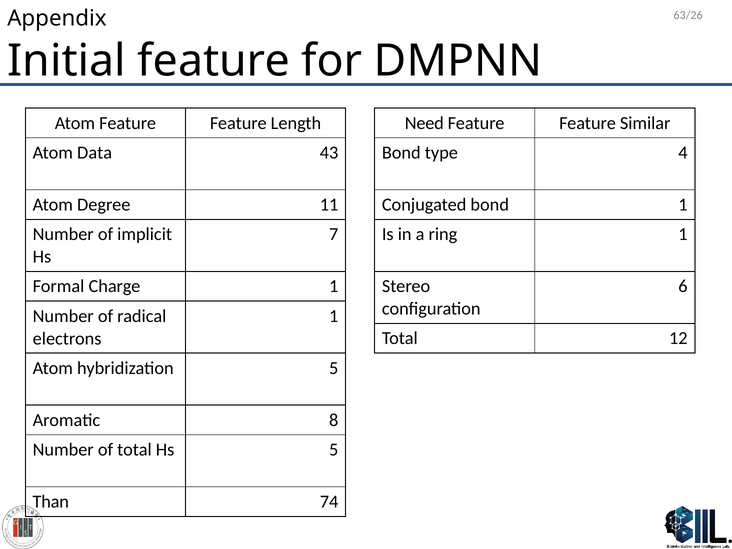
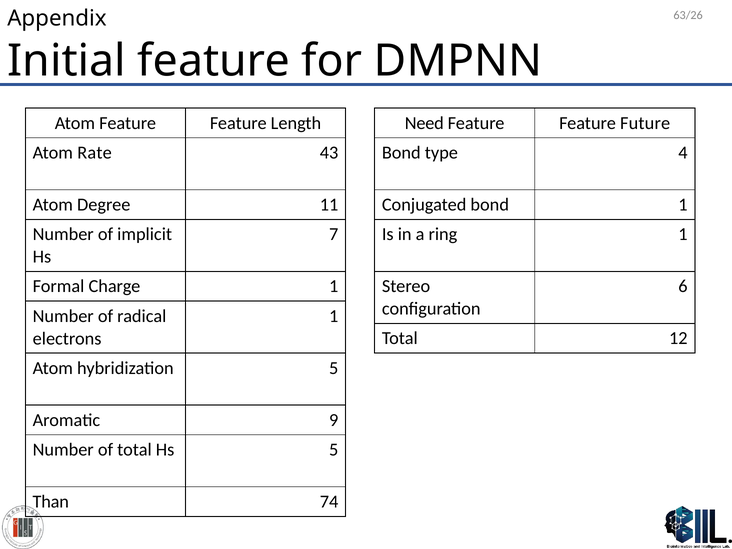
Similar: Similar -> Future (645, 123)
Data: Data -> Rate (95, 153)
8: 8 -> 9 (334, 420)
